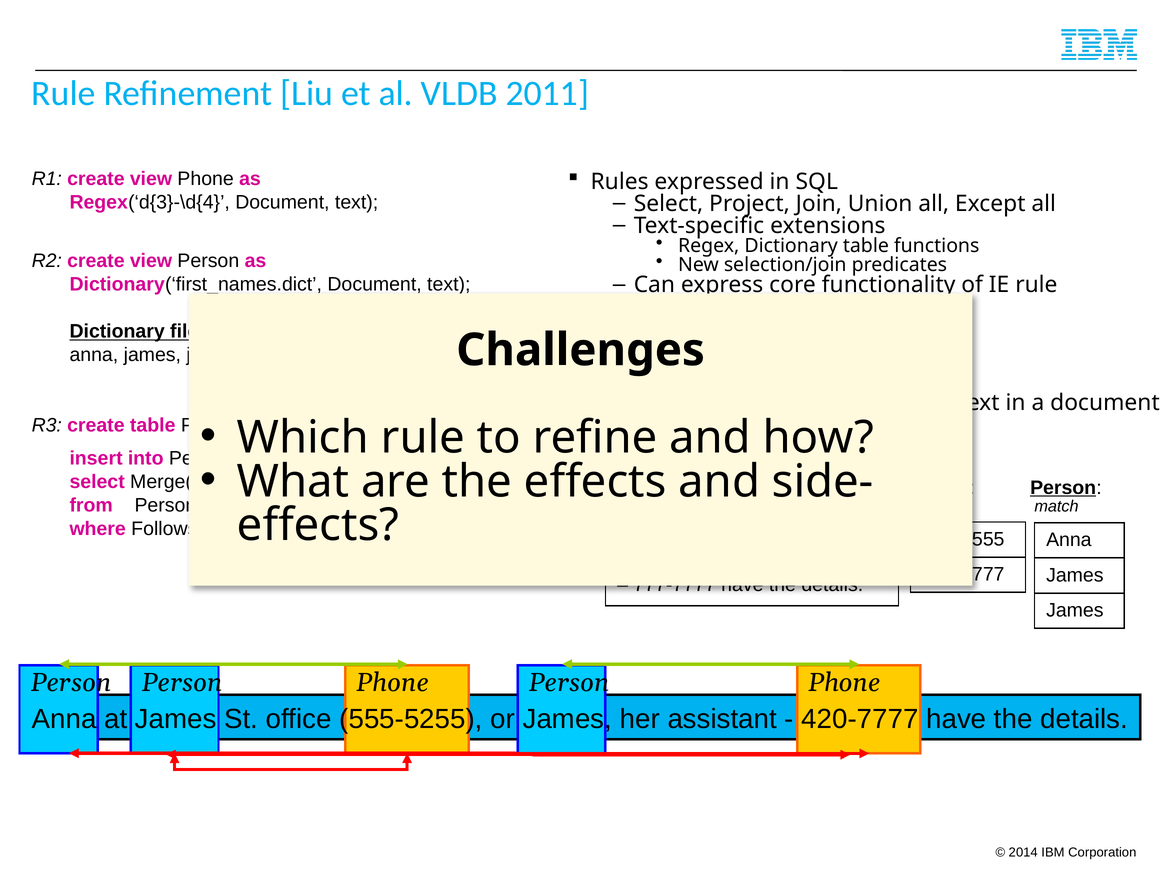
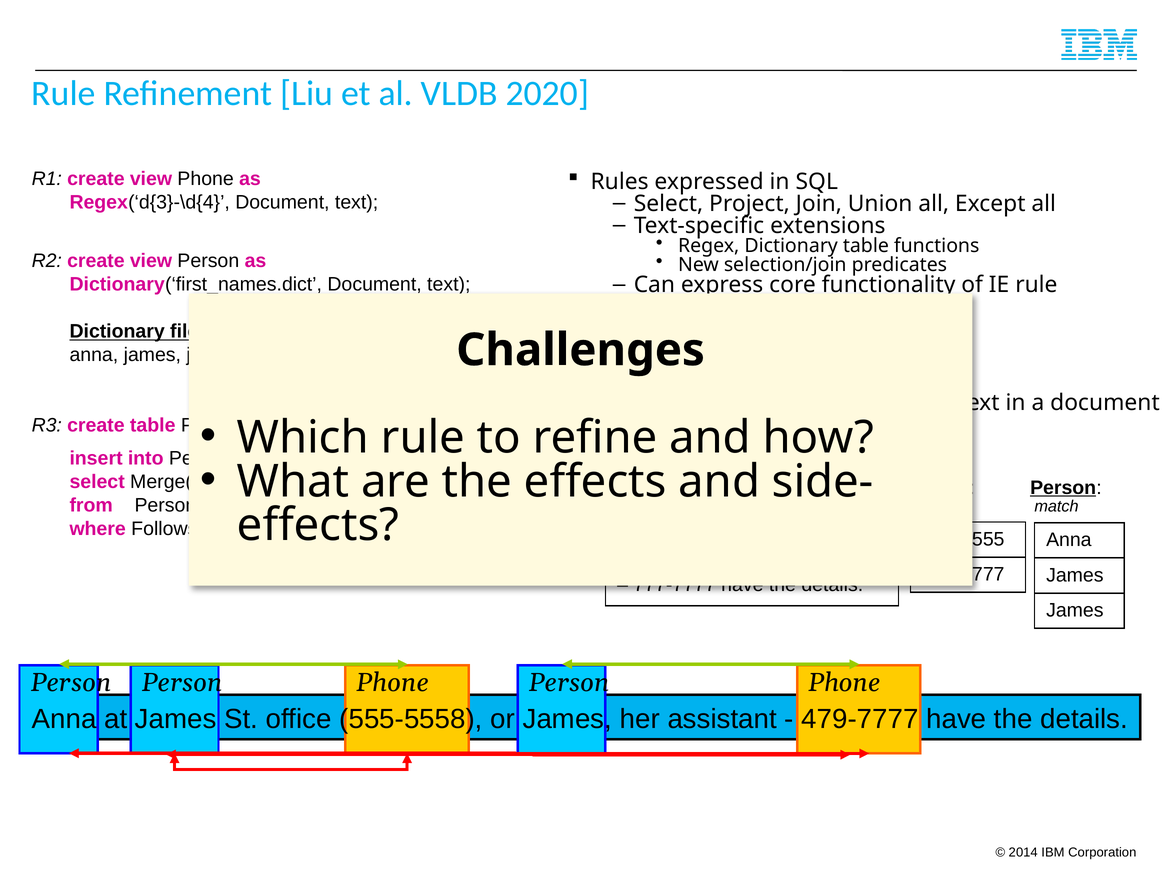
2011: 2011 -> 2020 (547, 93)
555-5255: 555-5255 -> 555-5558 (411, 719)
420-7777: 420-7777 -> 479-7777 (860, 719)
